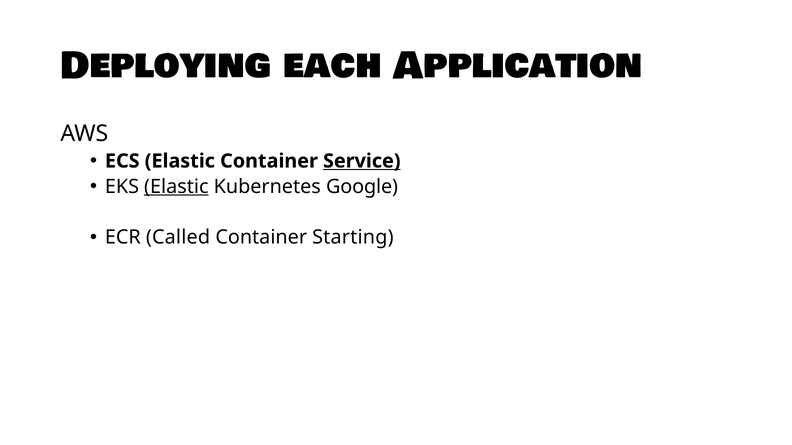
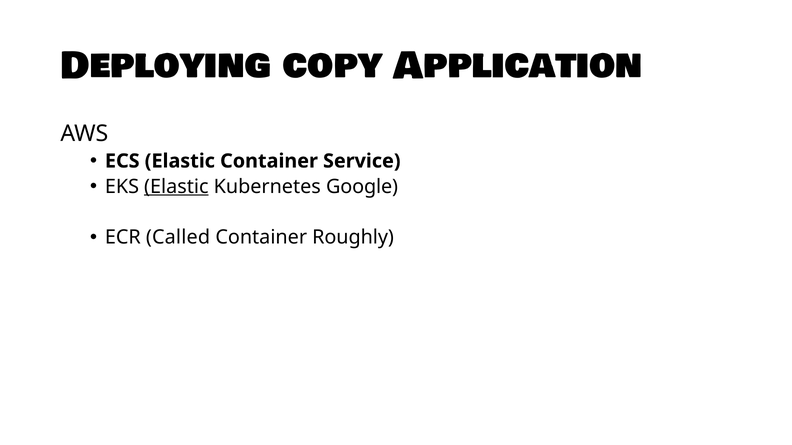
each: each -> copy (333, 67)
Service underline: present -> none (362, 161)
Starting: Starting -> Roughly (353, 238)
